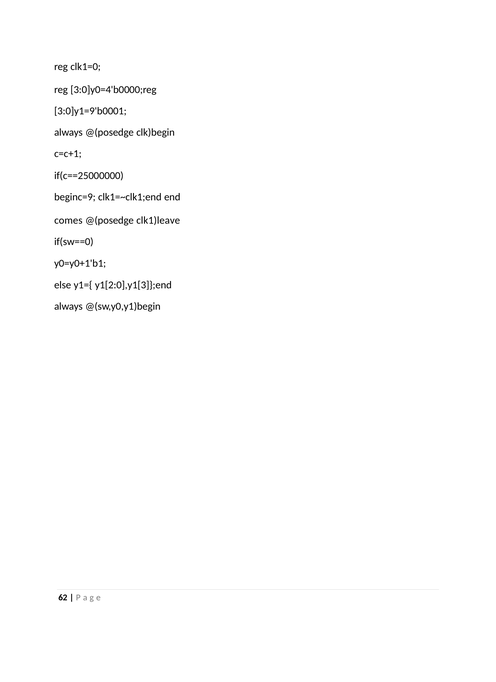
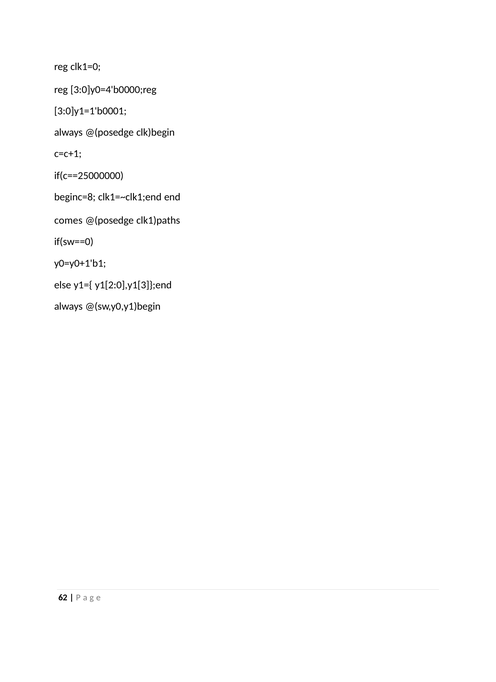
3:0]y1=9'b0001: 3:0]y1=9'b0001 -> 3:0]y1=1'b0001 (90, 111)
beginc=9: beginc=9 -> beginc=8 (75, 197)
clk1)leave: clk1)leave -> clk1)paths (158, 221)
